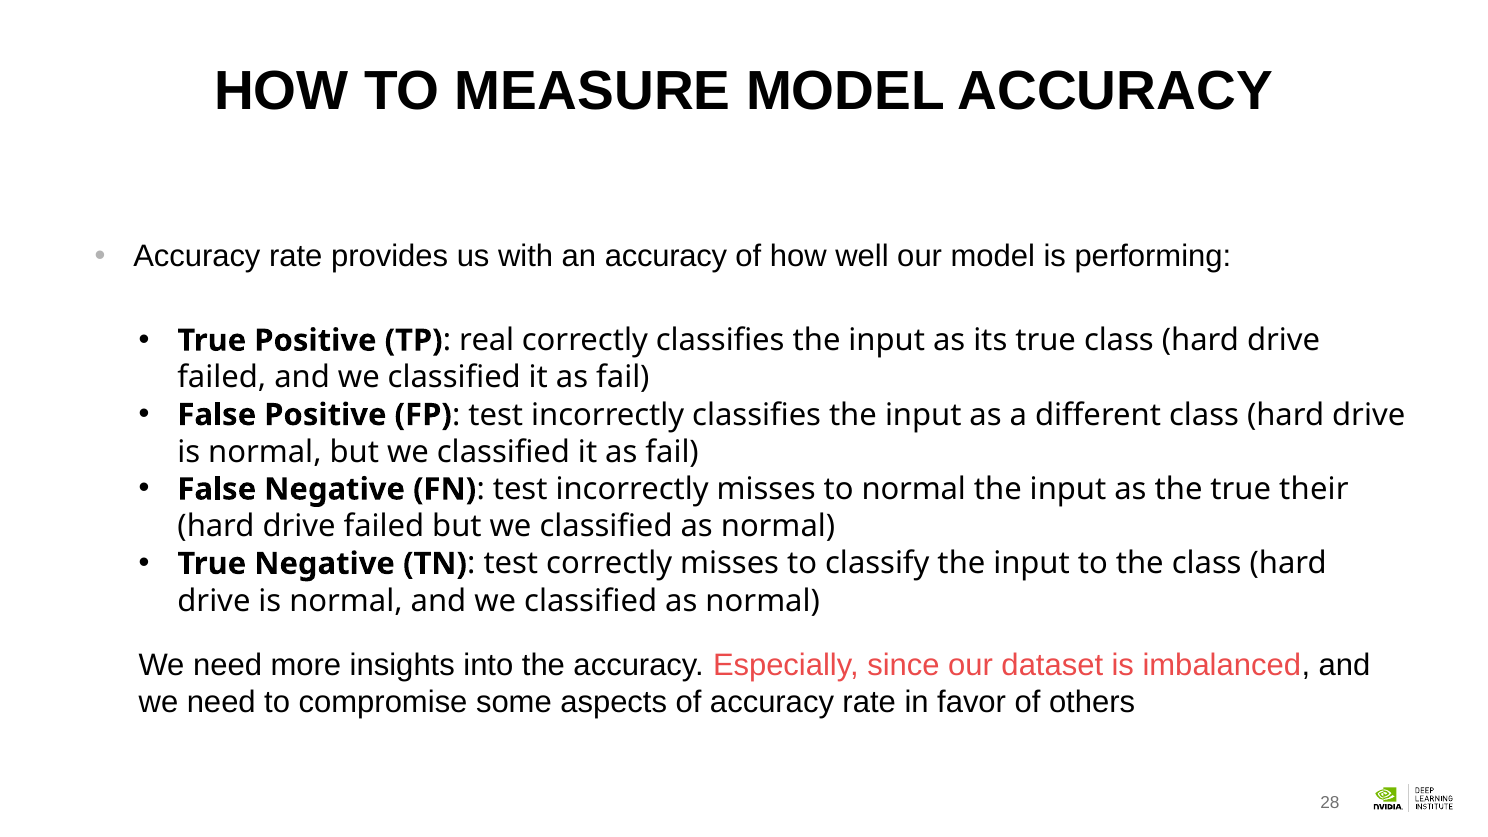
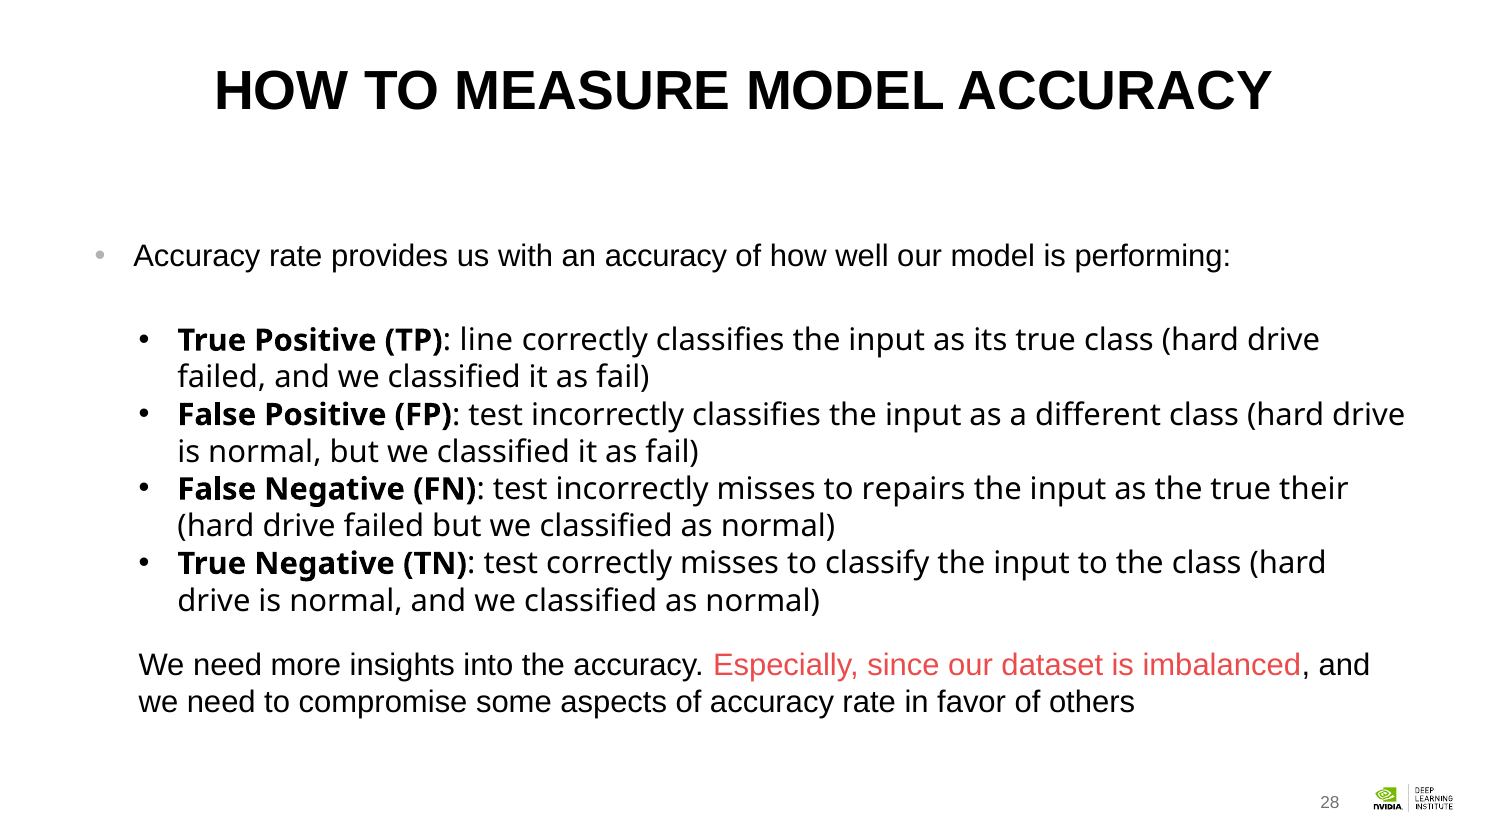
real: real -> line (486, 340)
to normal: normal -> repairs (914, 489)
